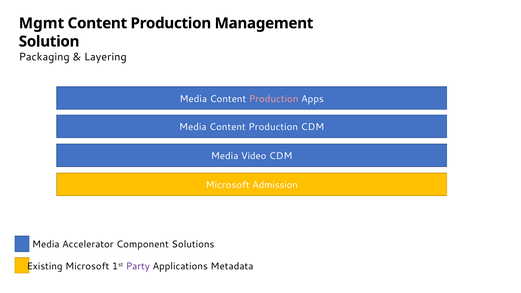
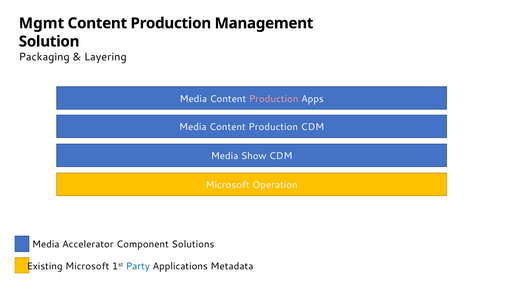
Video: Video -> Show (254, 156)
Admission: Admission -> Operation (275, 185)
Party colour: purple -> blue (138, 266)
